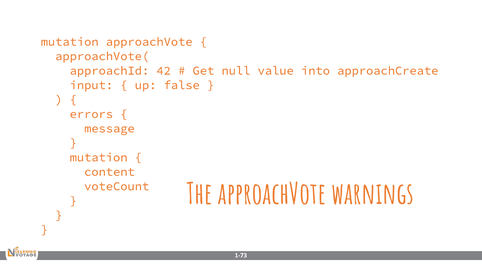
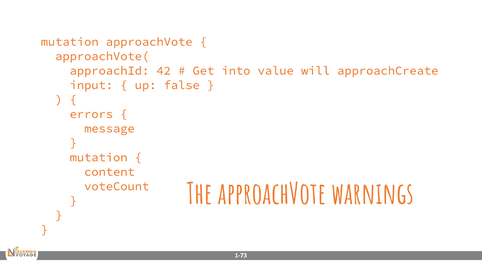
null: null -> into (236, 71)
into: into -> will (316, 71)
